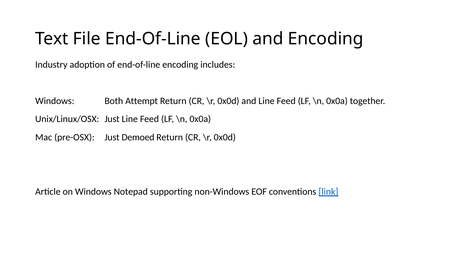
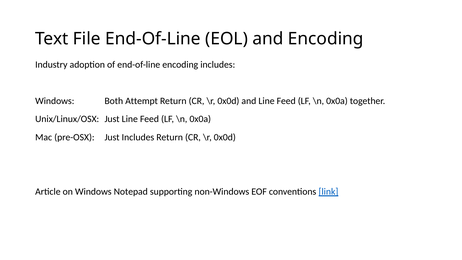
Just Demoed: Demoed -> Includes (138, 137)
